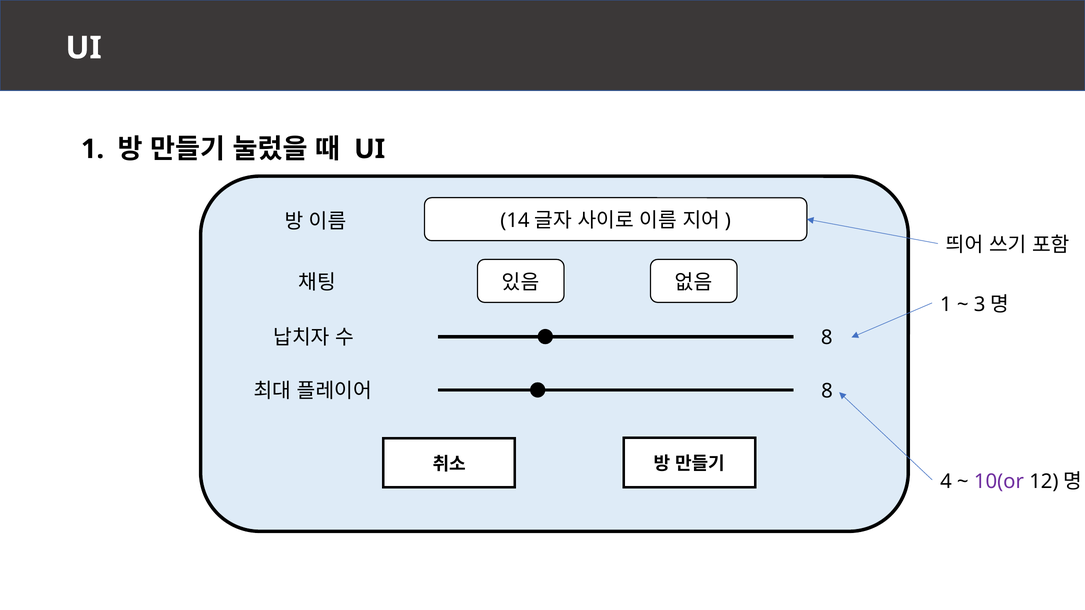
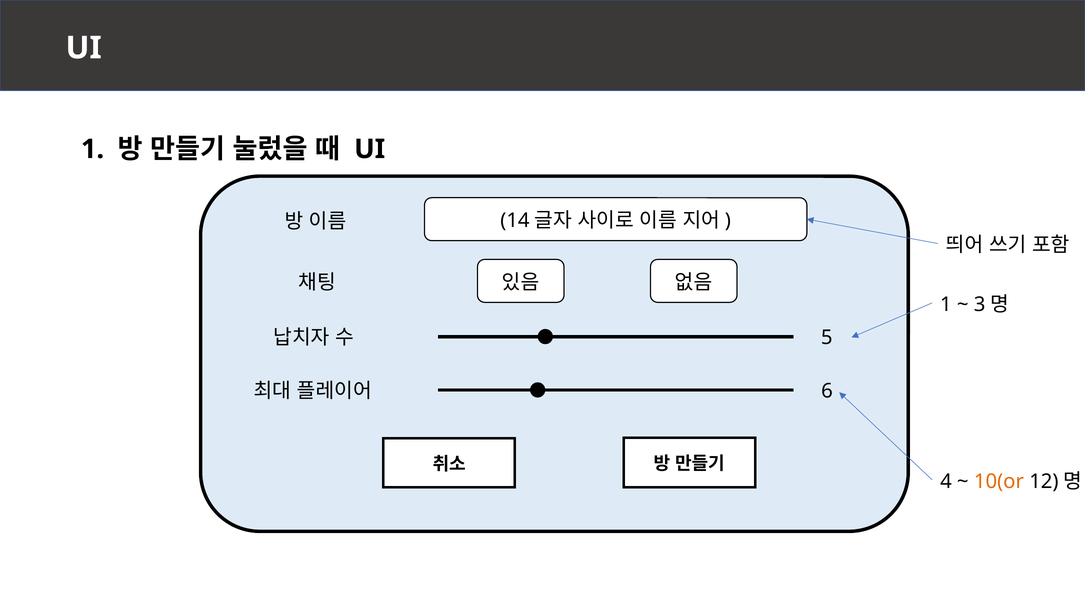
8: 8 -> 5 (827, 338)
8: 8 -> 6 (827, 391)
10(or colour: purple -> orange (999, 482)
